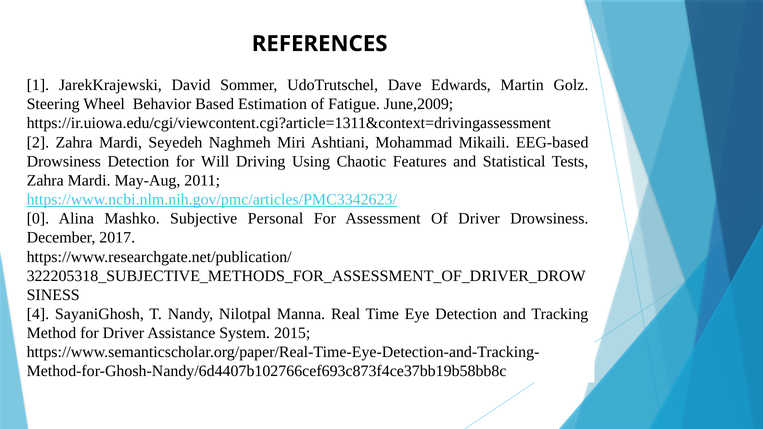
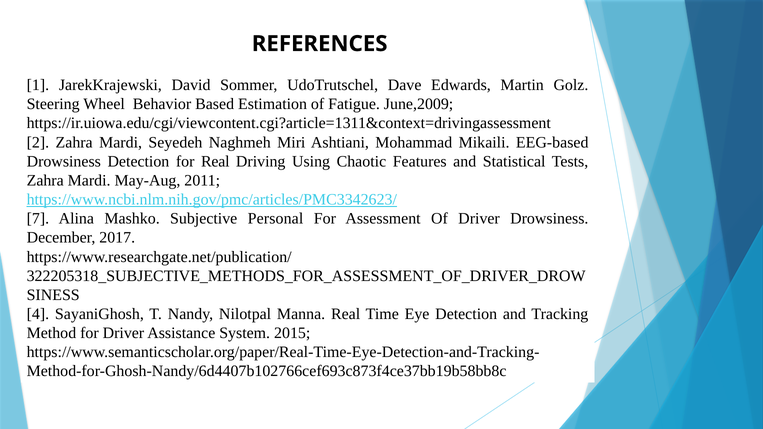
for Will: Will -> Real (215, 161)
0: 0 -> 7 (38, 219)
